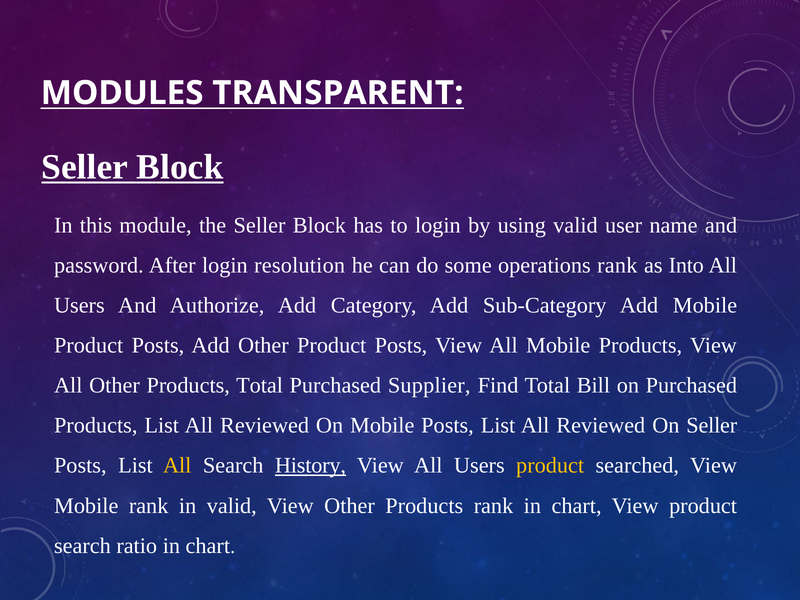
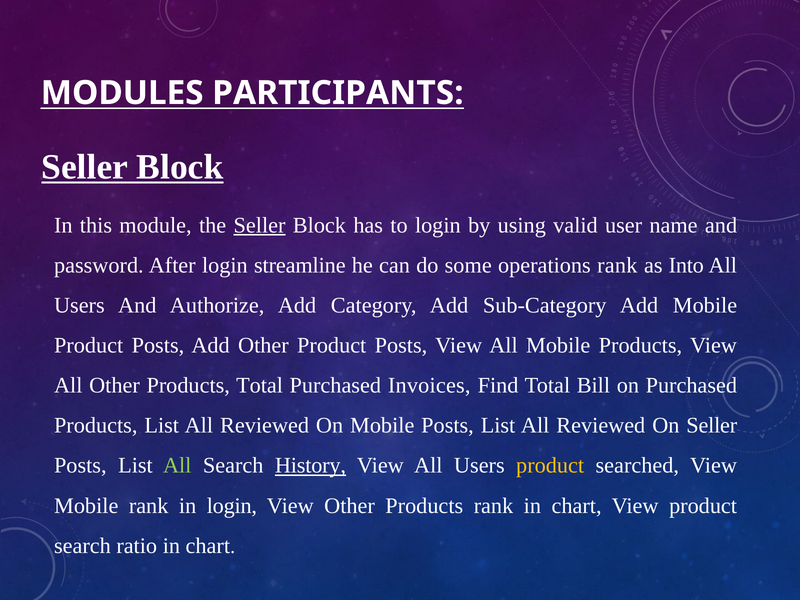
TRANSPARENT: TRANSPARENT -> PARTICIPANTS (338, 93)
Seller underline: none -> present (260, 225)
resolution: resolution -> streamline (300, 265)
Supplier: Supplier -> Invoices (429, 385)
All colour: yellow -> light green (177, 466)
in valid: valid -> login (232, 506)
